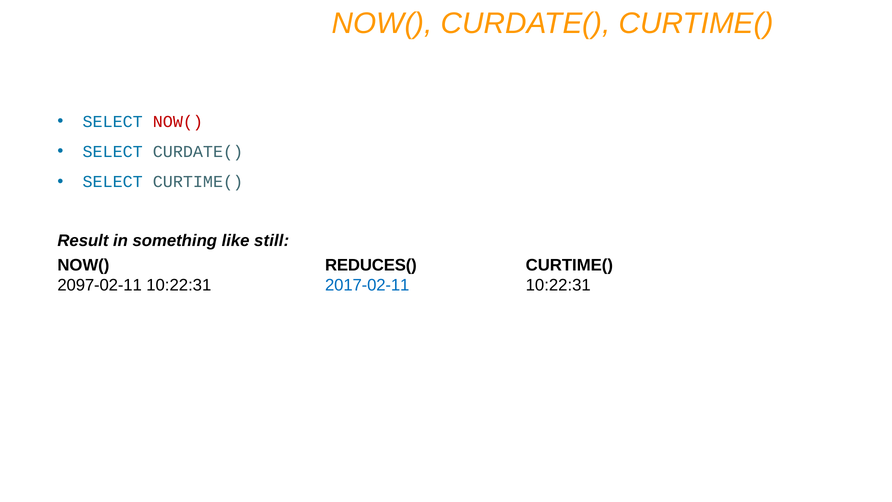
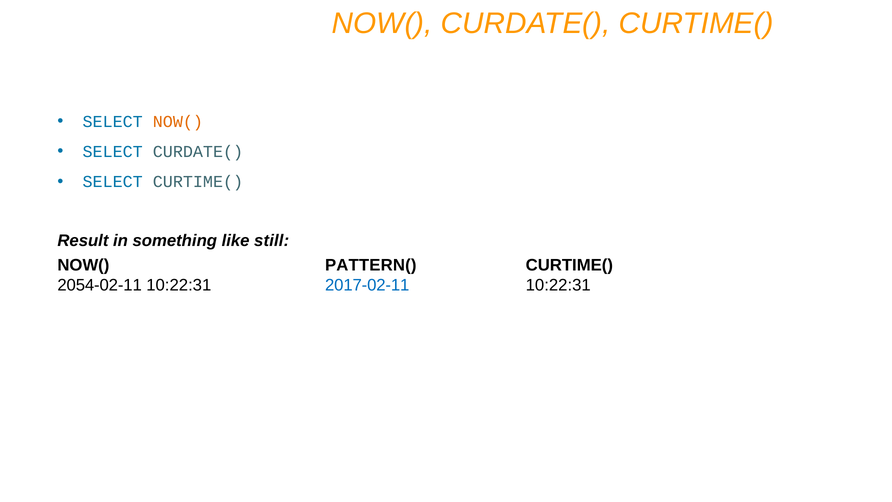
NOW( colour: red -> orange (178, 122)
REDUCES(: REDUCES( -> PATTERN( (371, 265)
2097-02-11: 2097-02-11 -> 2054-02-11 (100, 285)
